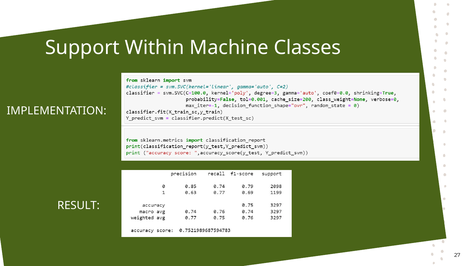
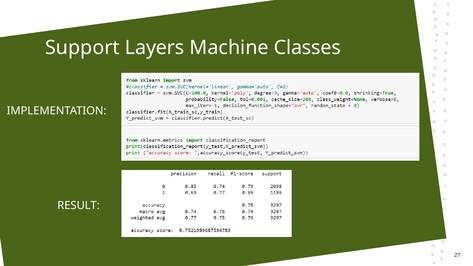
Within: Within -> Layers (155, 48)
